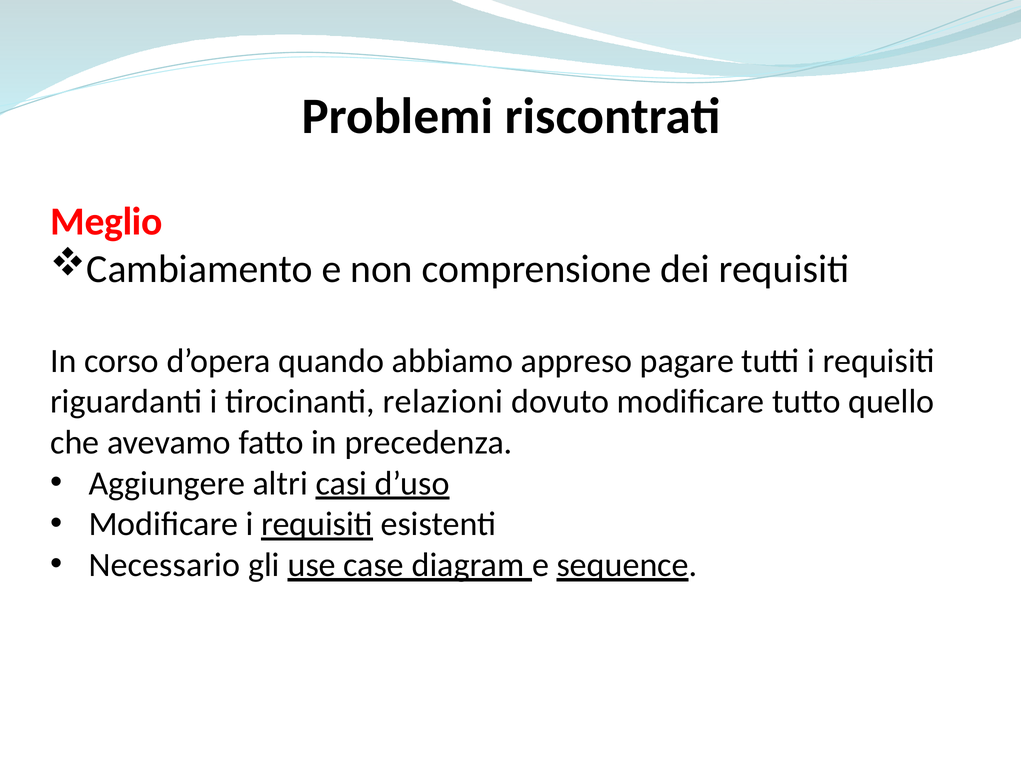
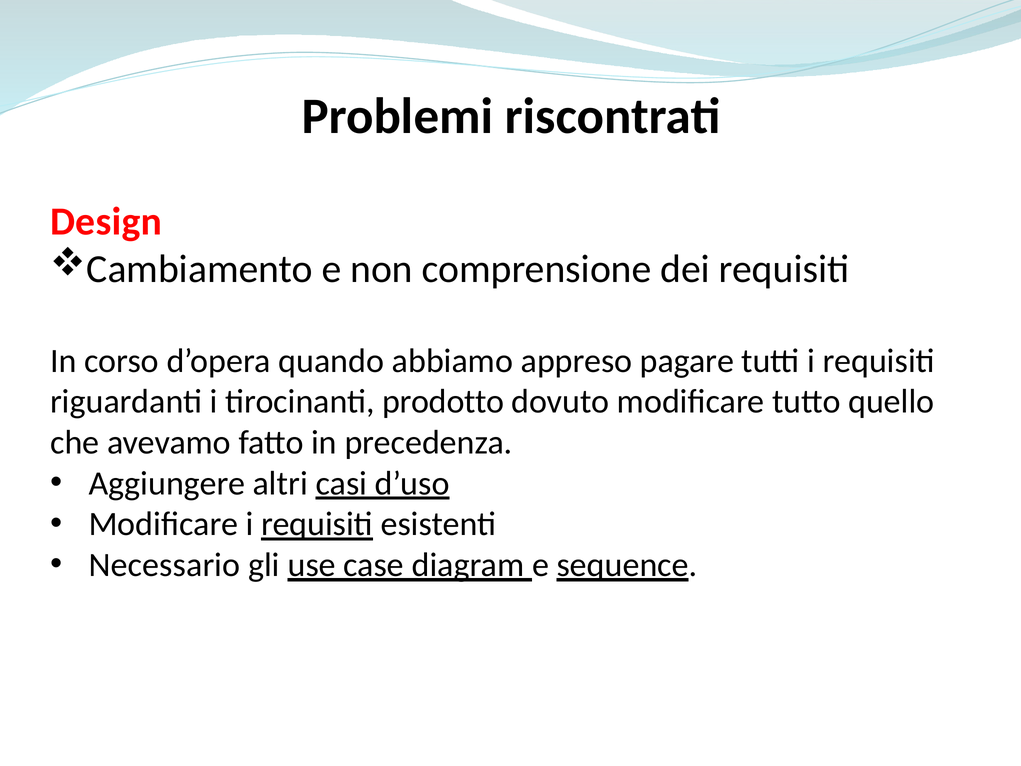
Meglio: Meglio -> Design (106, 221)
relazioni: relazioni -> prodotto (443, 402)
